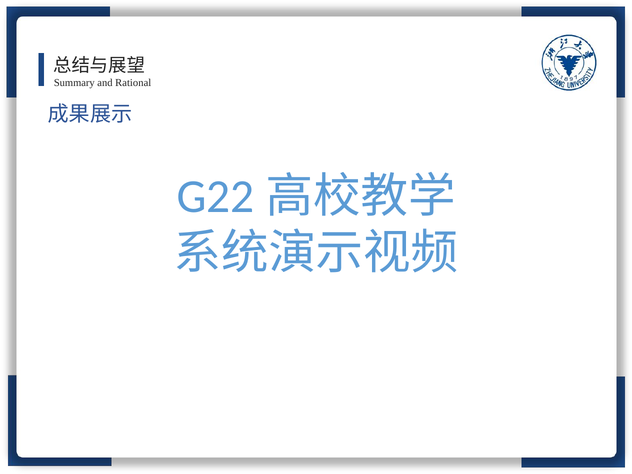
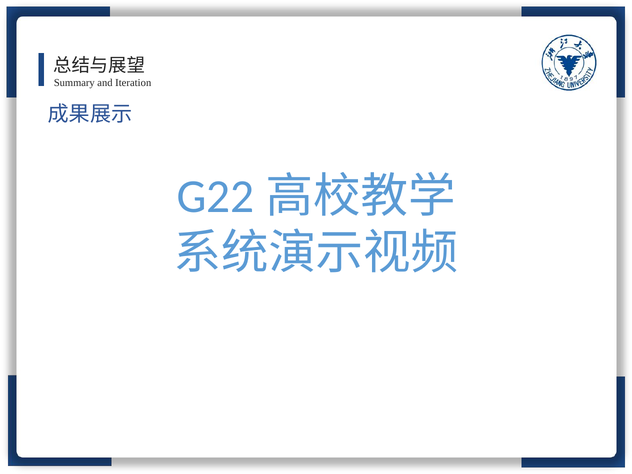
Rational: Rational -> Iteration (133, 83)
